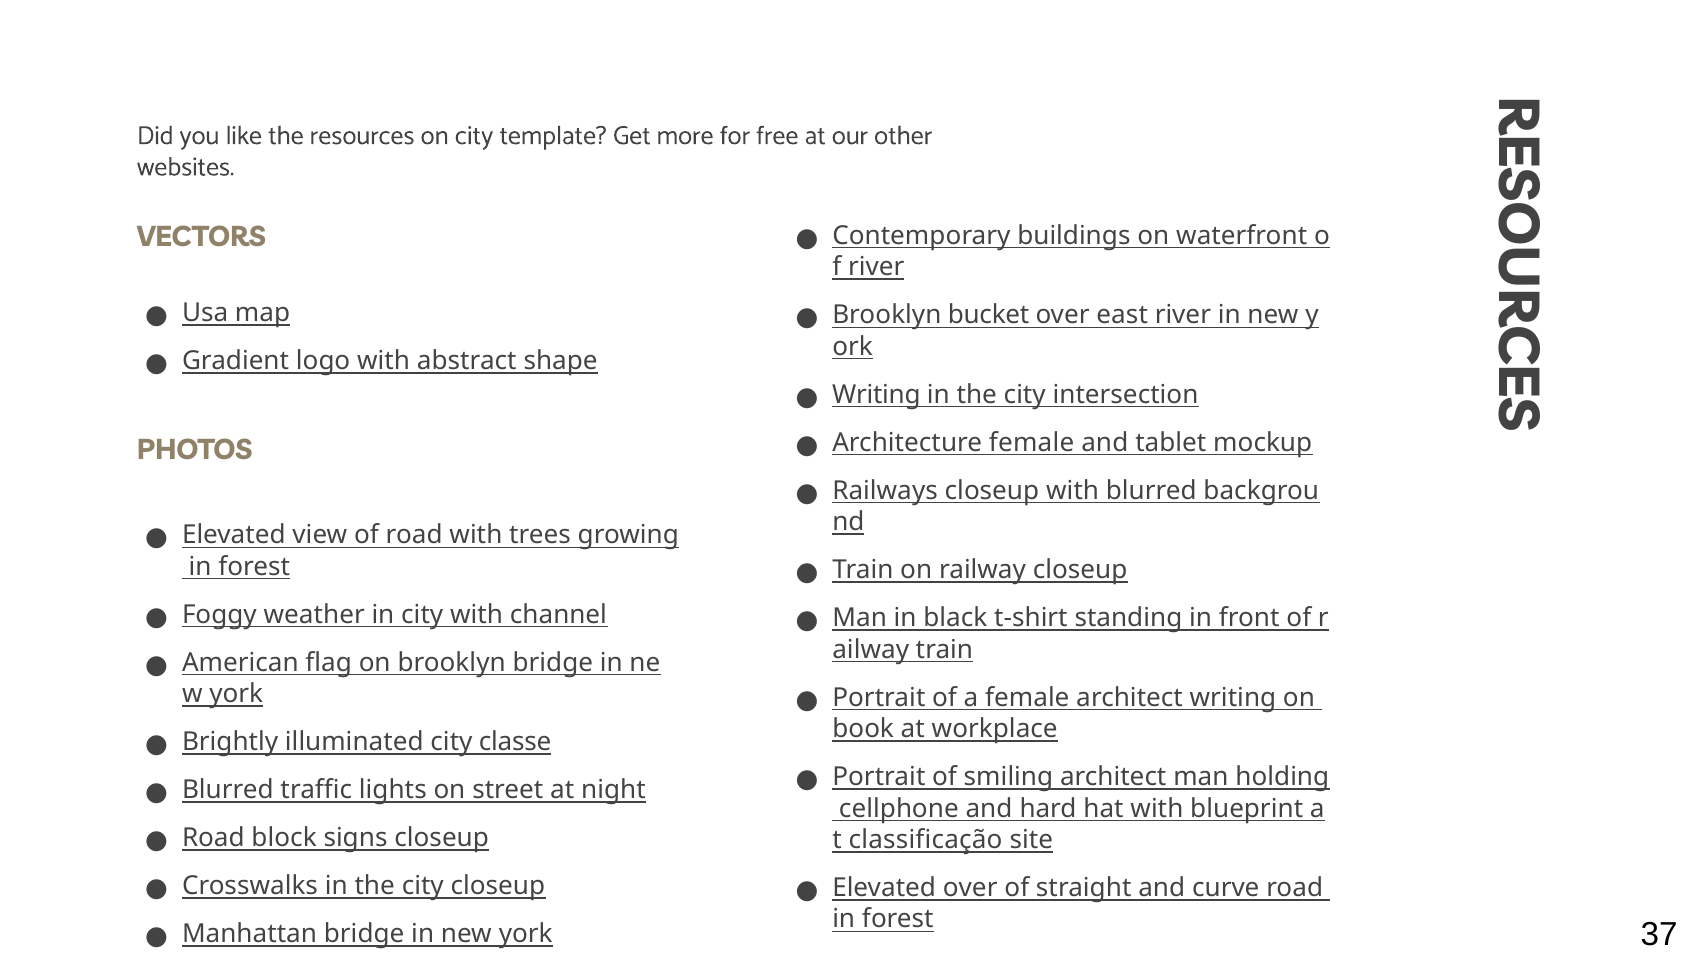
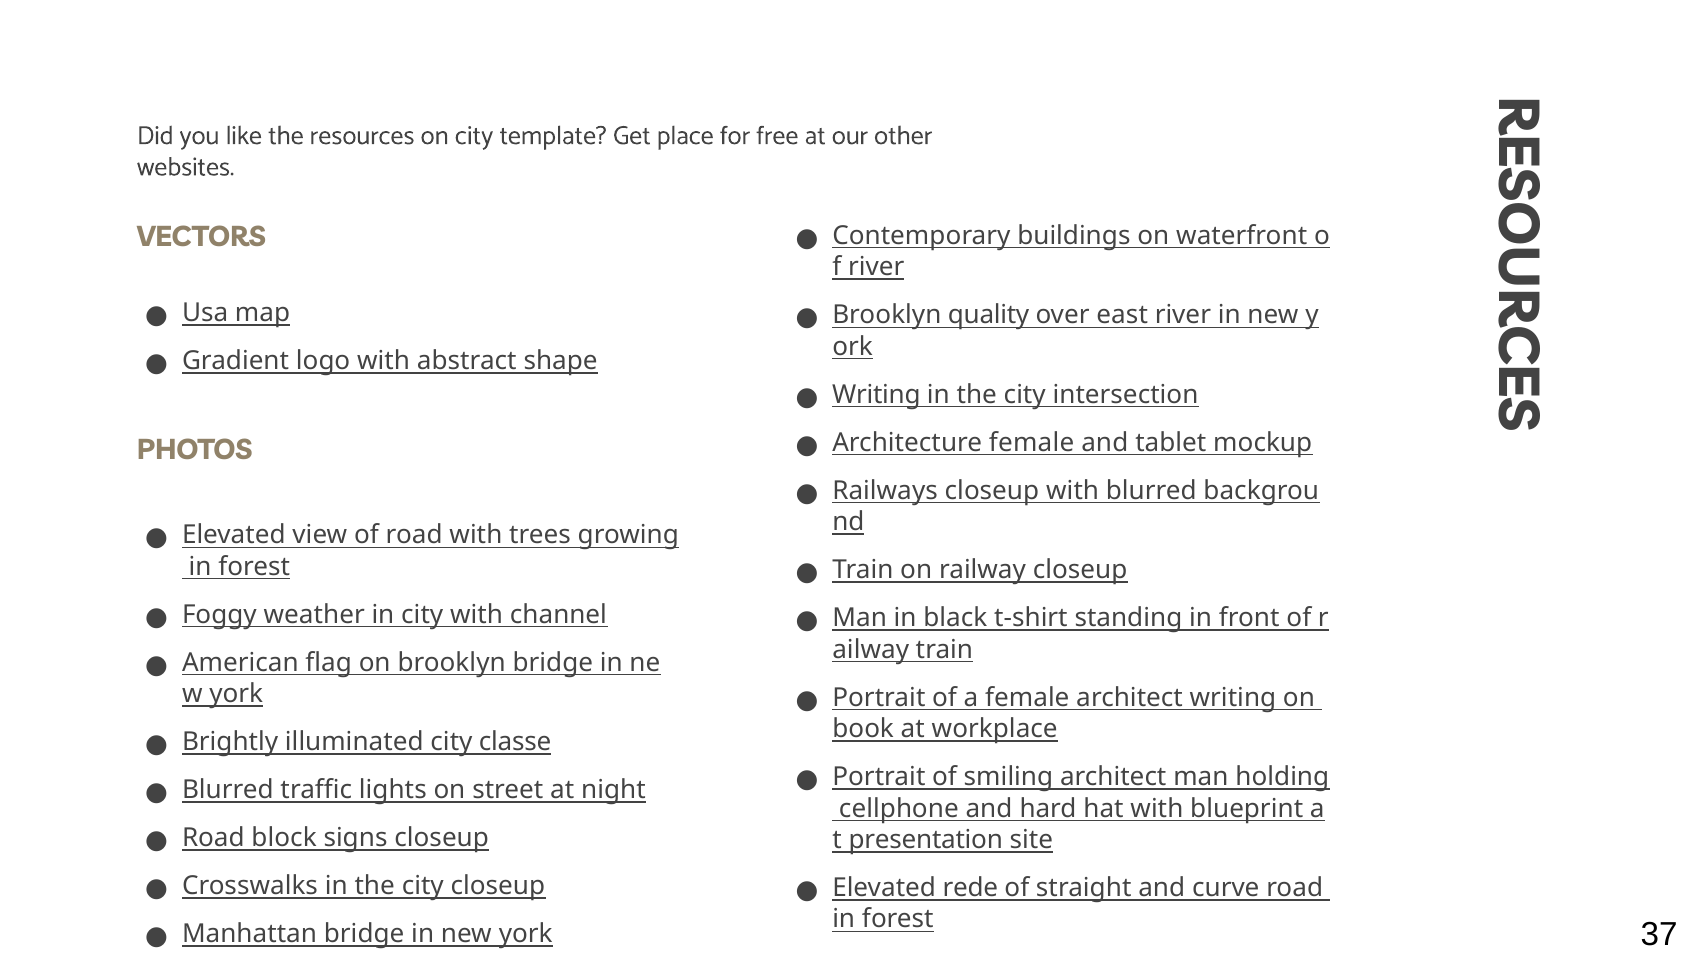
more: more -> place (685, 135)
bucket: bucket -> quality (989, 315)
classificação: classificação -> presentation (926, 840)
Elevated over: over -> rede (970, 888)
